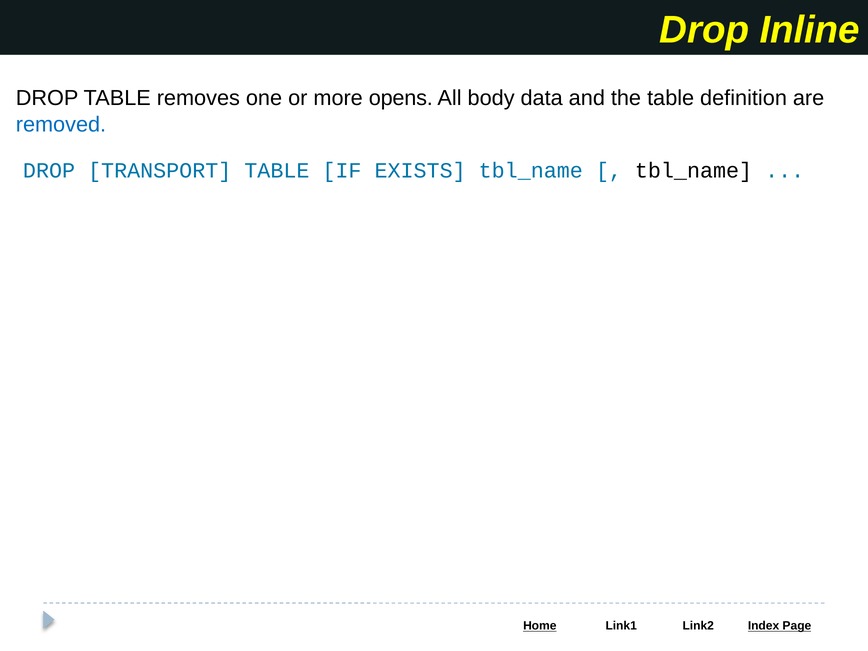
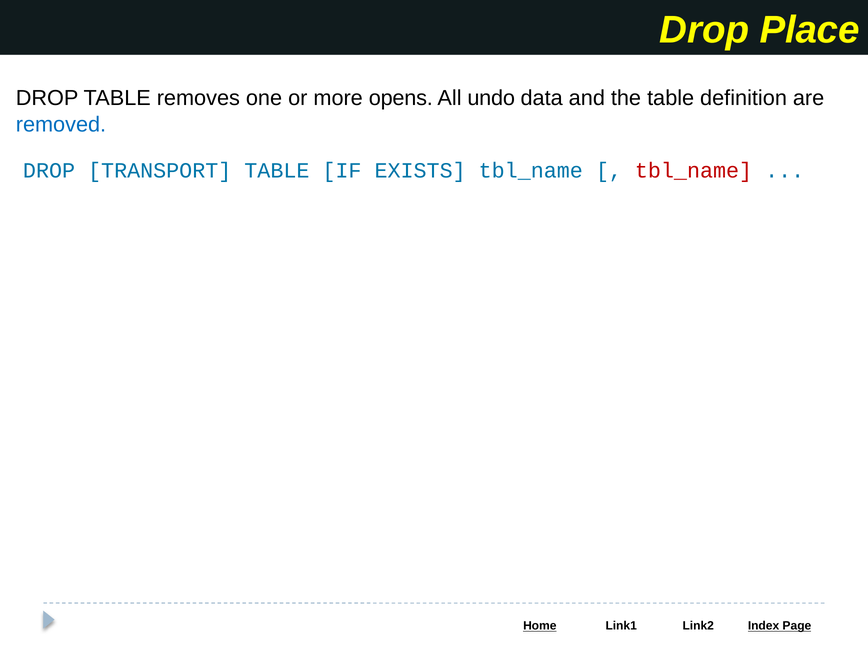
Inline: Inline -> Place (810, 30)
body: body -> undo (491, 98)
tbl_name colour: black -> red (694, 171)
